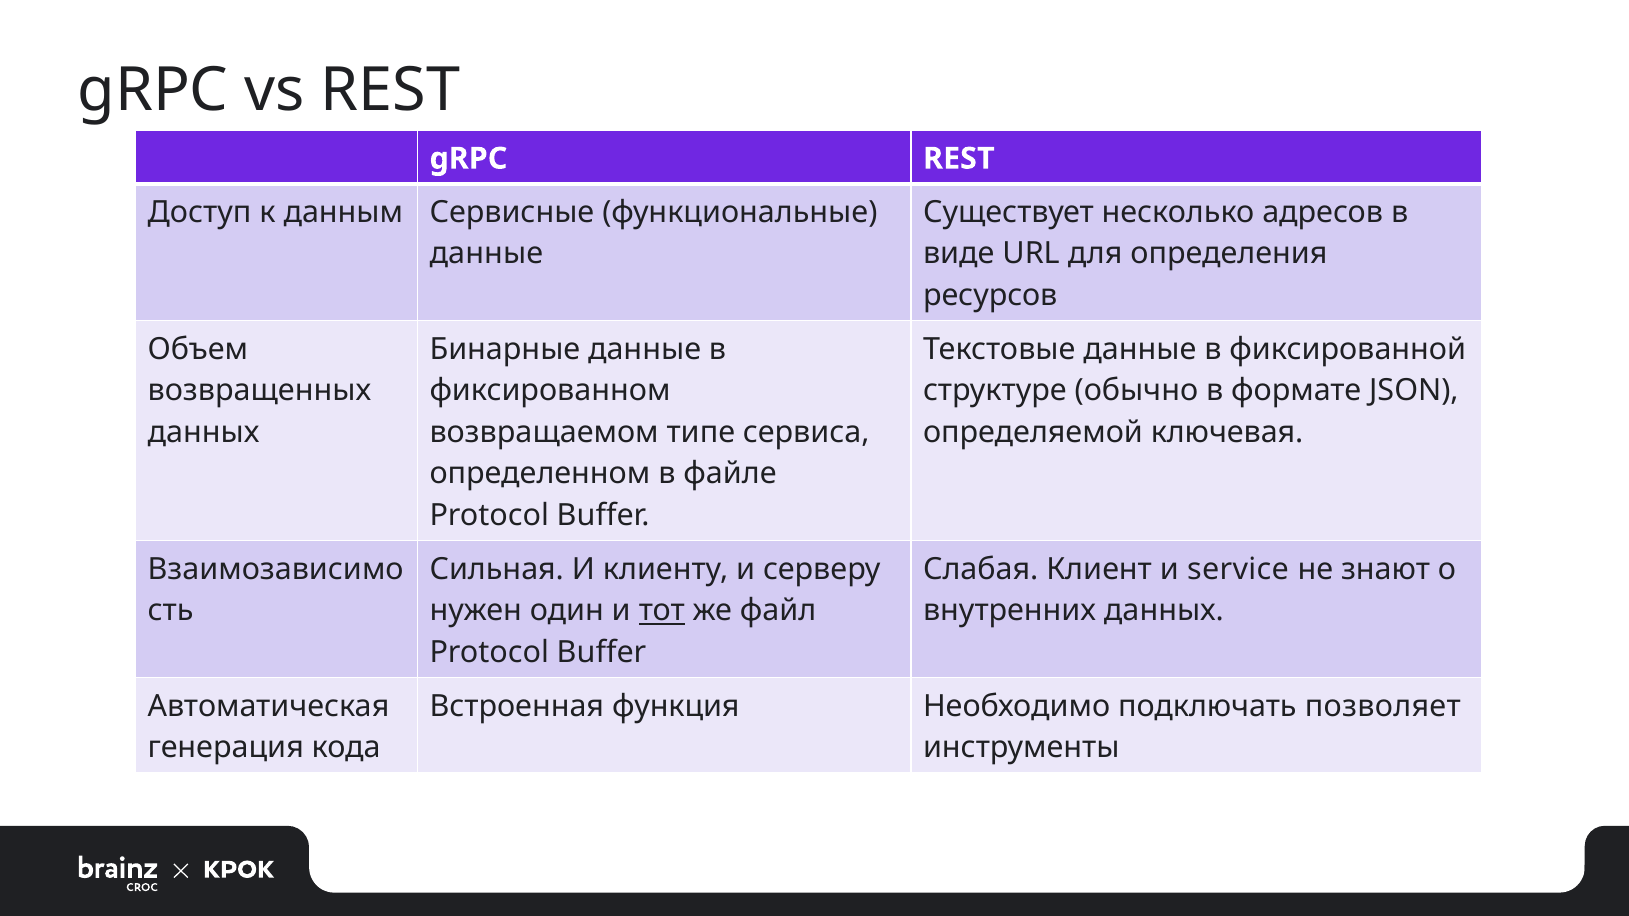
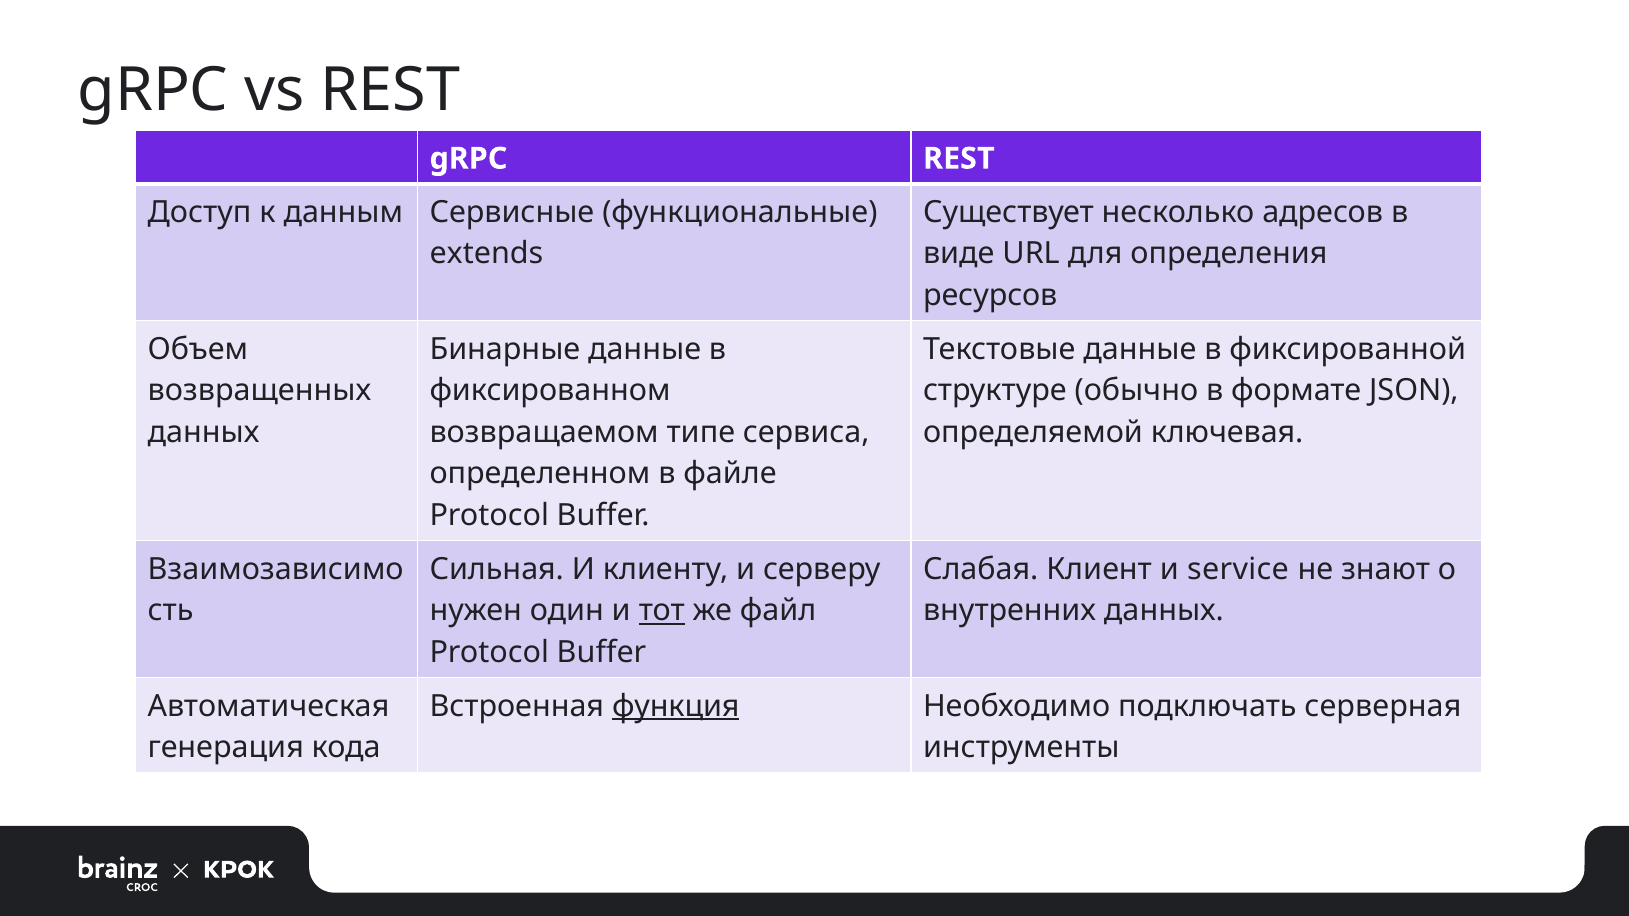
данные: данные -> extends (486, 254)
функция underline: none -> present (676, 706)
позволяет: позволяет -> серверная (1383, 706)
